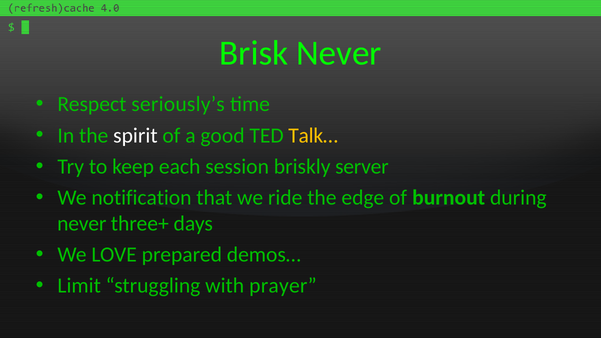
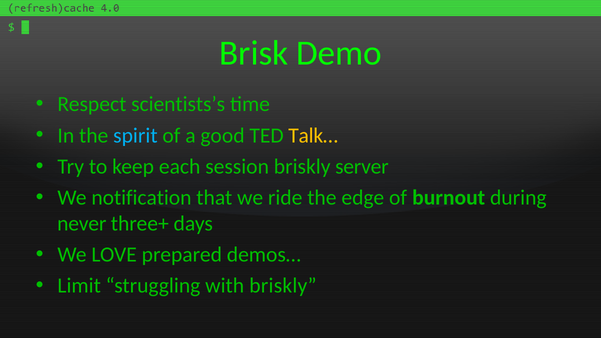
Brisk Never: Never -> Demo (339, 53)
seriously’s: seriously’s -> scientists’s (178, 104)
spirit colour: white -> light blue (135, 135)
with prayer: prayer -> briskly (283, 286)
